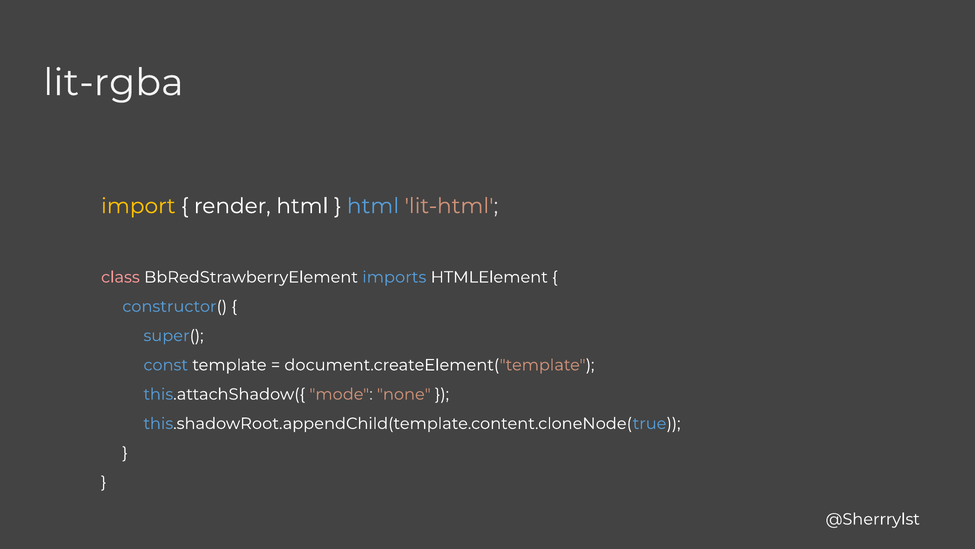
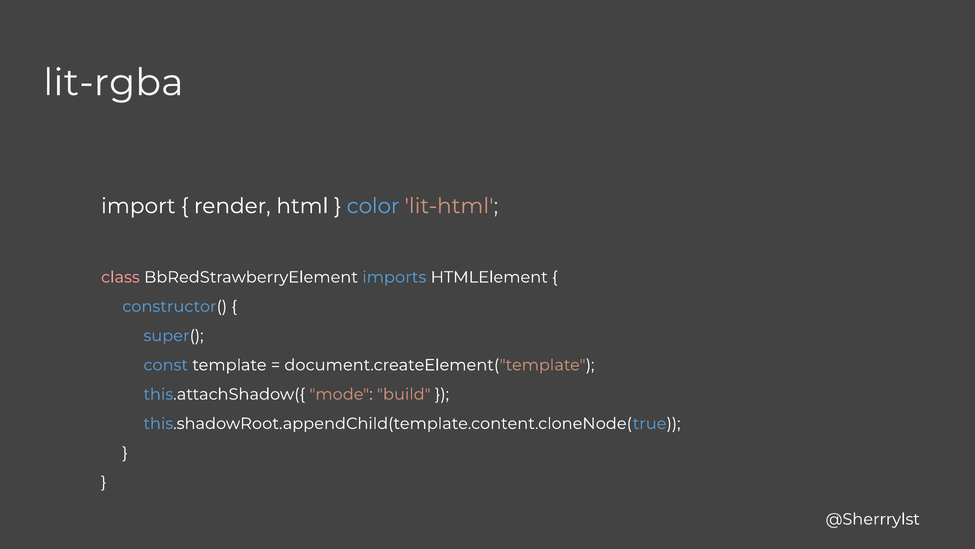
import colour: yellow -> white (138, 206)
html: html -> color (373, 206)
none: none -> build (404, 394)
